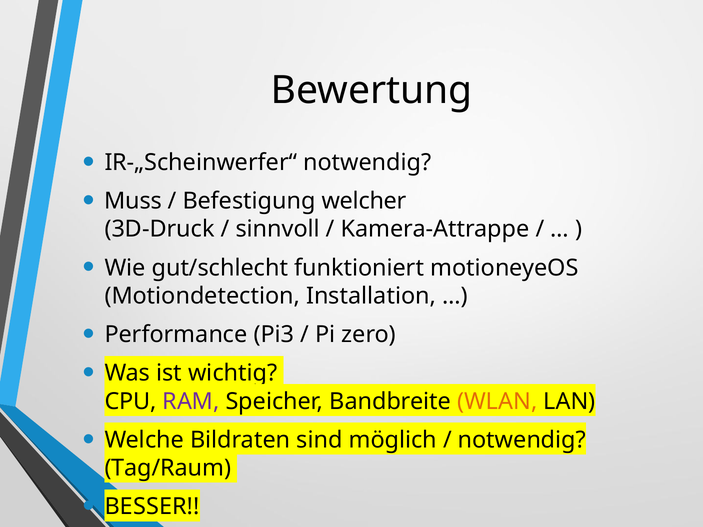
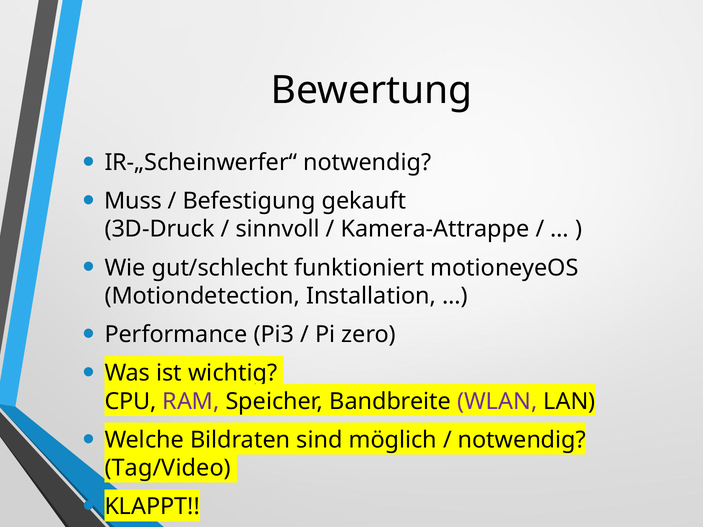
welcher: welcher -> gekauft (364, 201)
WLAN colour: orange -> purple (497, 402)
Tag/Raum: Tag/Raum -> Tag/Video (168, 468)
BESSER: BESSER -> KLAPPT (152, 507)
